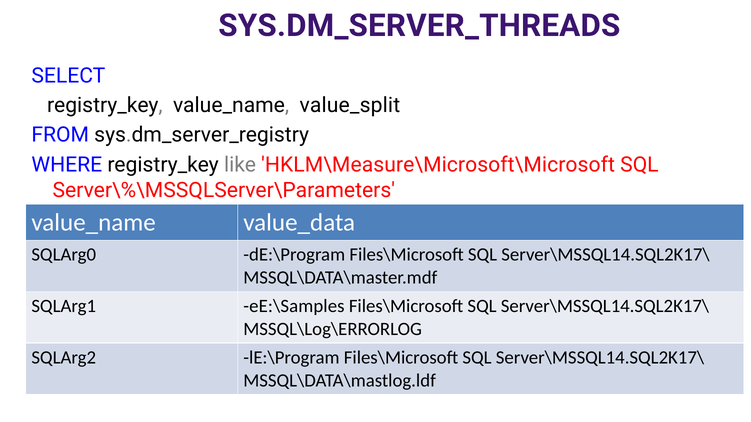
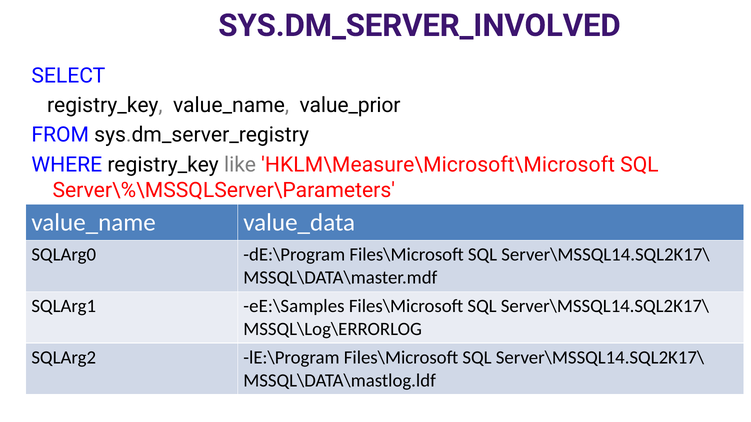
SYS.DM_SERVER_THREADS: SYS.DM_SERVER_THREADS -> SYS.DM_SERVER_INVOLVED (419, 26)
value_split: value_split -> value_prior (350, 105)
